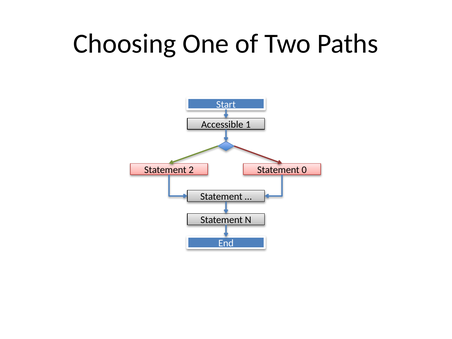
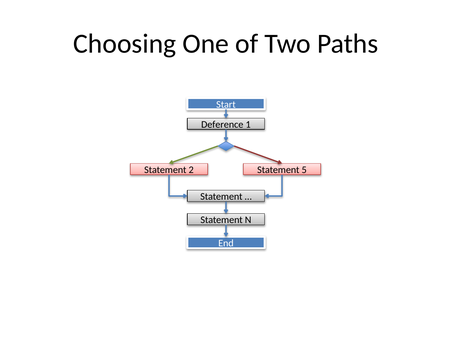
Accessible: Accessible -> Deference (222, 124)
0: 0 -> 5 (304, 170)
